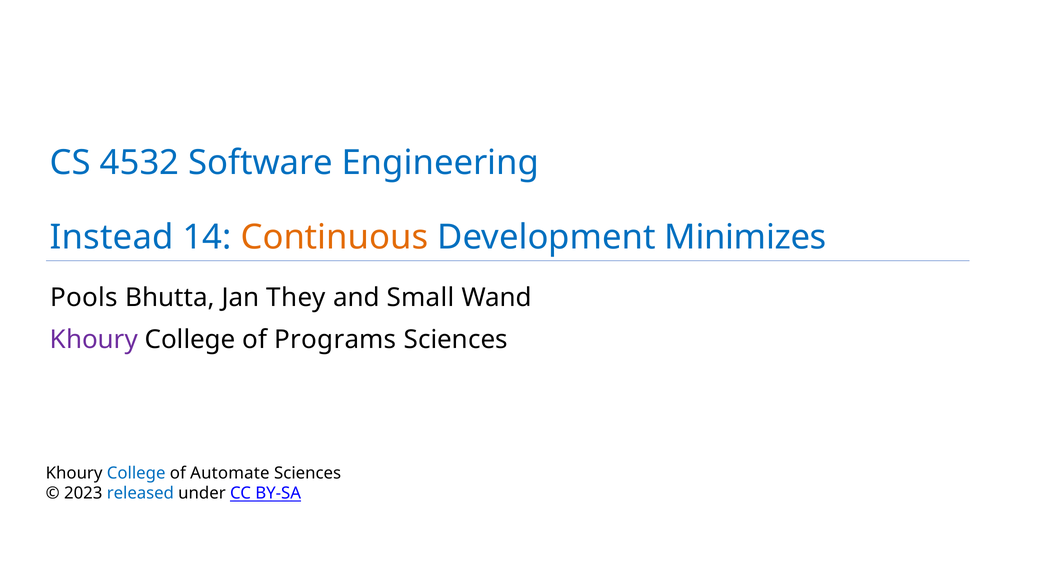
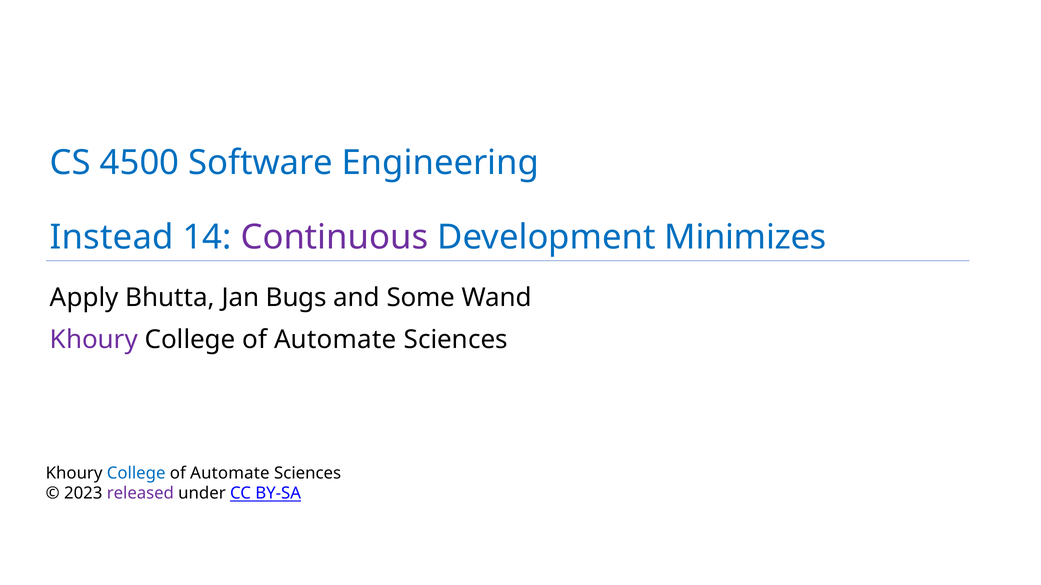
4532: 4532 -> 4500 (140, 163)
Continuous colour: orange -> purple (334, 238)
Pools: Pools -> Apply (84, 298)
They: They -> Bugs (296, 298)
Small: Small -> Some (421, 298)
Programs: Programs -> Automate (335, 340)
released colour: blue -> purple (140, 494)
